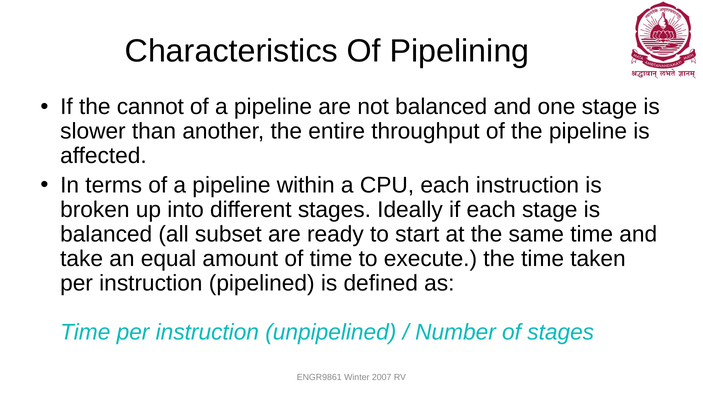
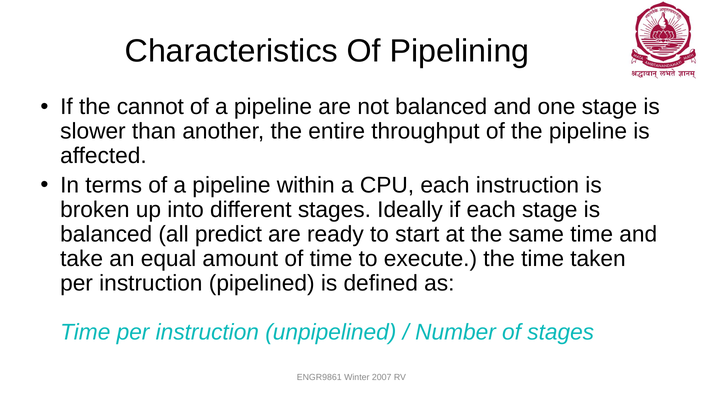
subset: subset -> predict (228, 234)
